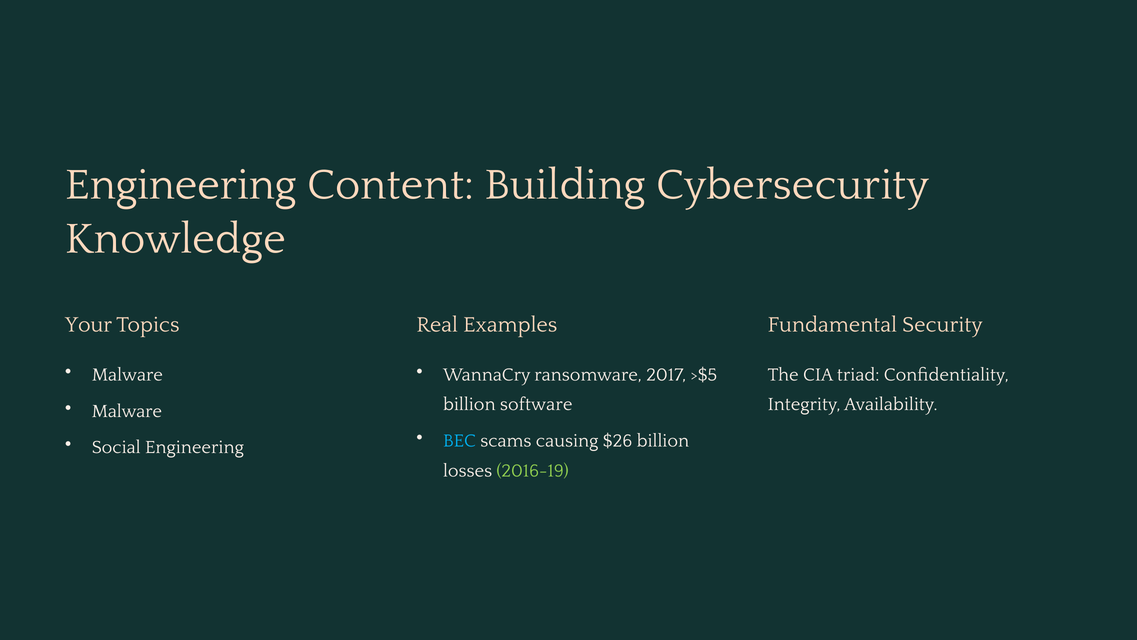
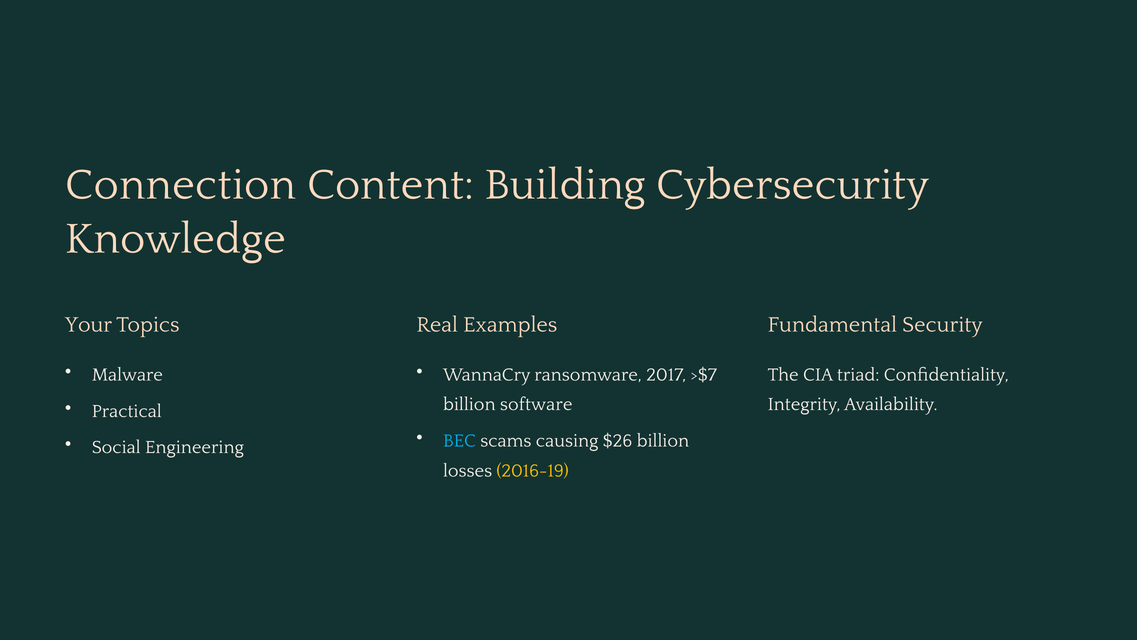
Engineering: Engineering -> Connection (181, 184)
>$5: >$5 -> >$7 (704, 375)
Malware: Malware -> Practical (127, 411)
2016-19 colour: light green -> yellow (533, 470)
